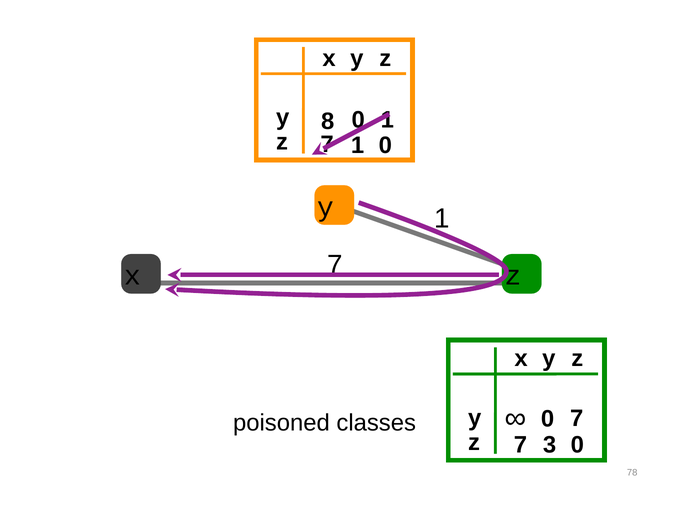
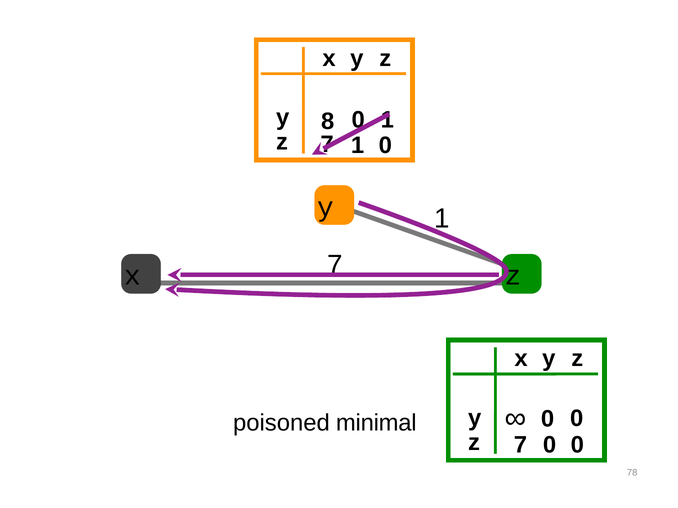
7: 7 -> 0 (577, 419)
classes: classes -> minimal (376, 423)
7 3: 3 -> 0 (550, 445)
